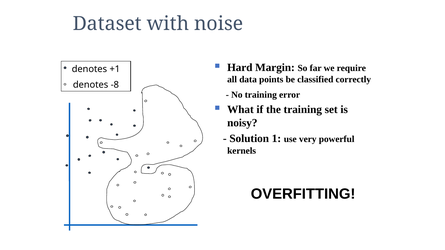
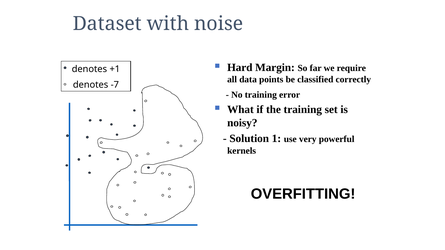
-8: -8 -> -7 (115, 85)
